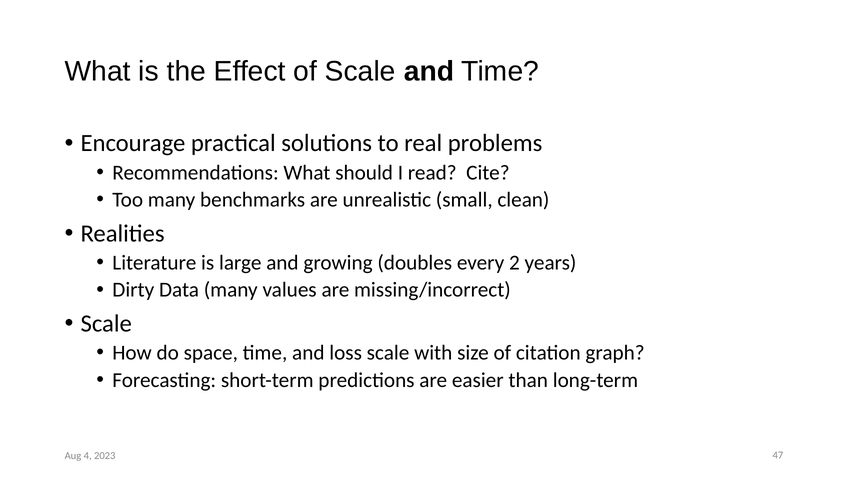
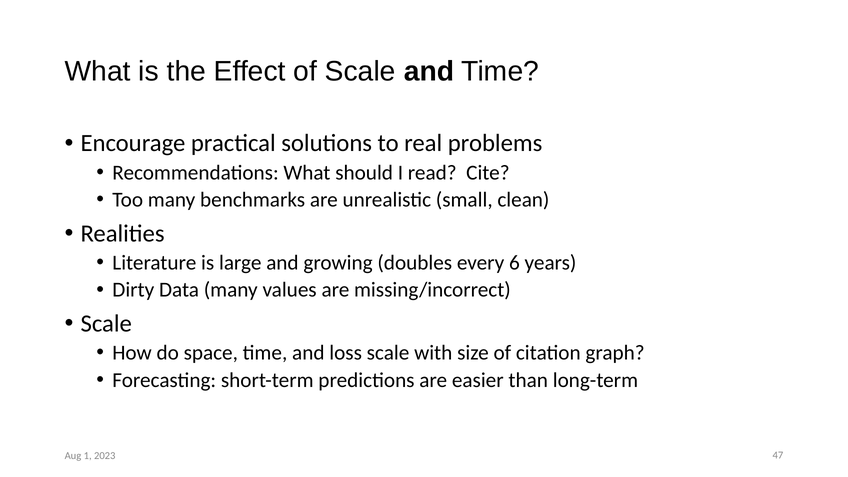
2: 2 -> 6 (514, 263)
4: 4 -> 1 (88, 456)
